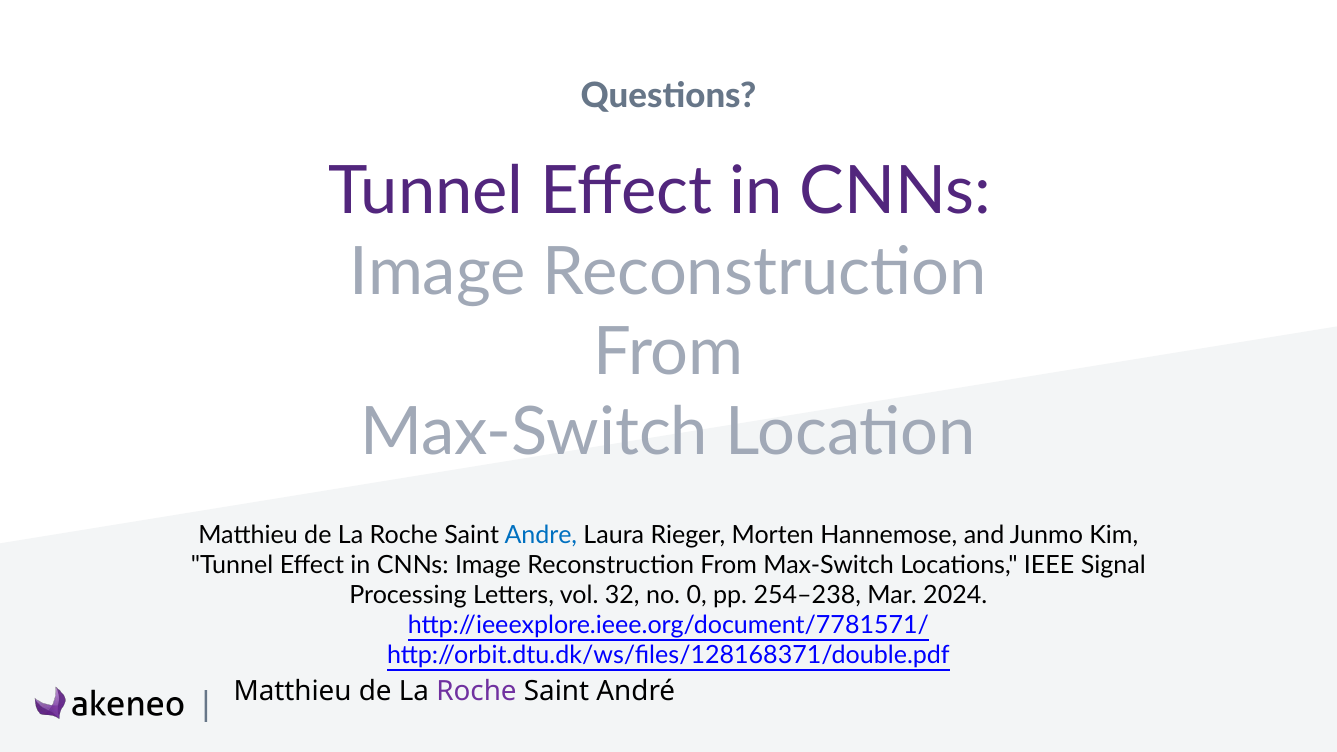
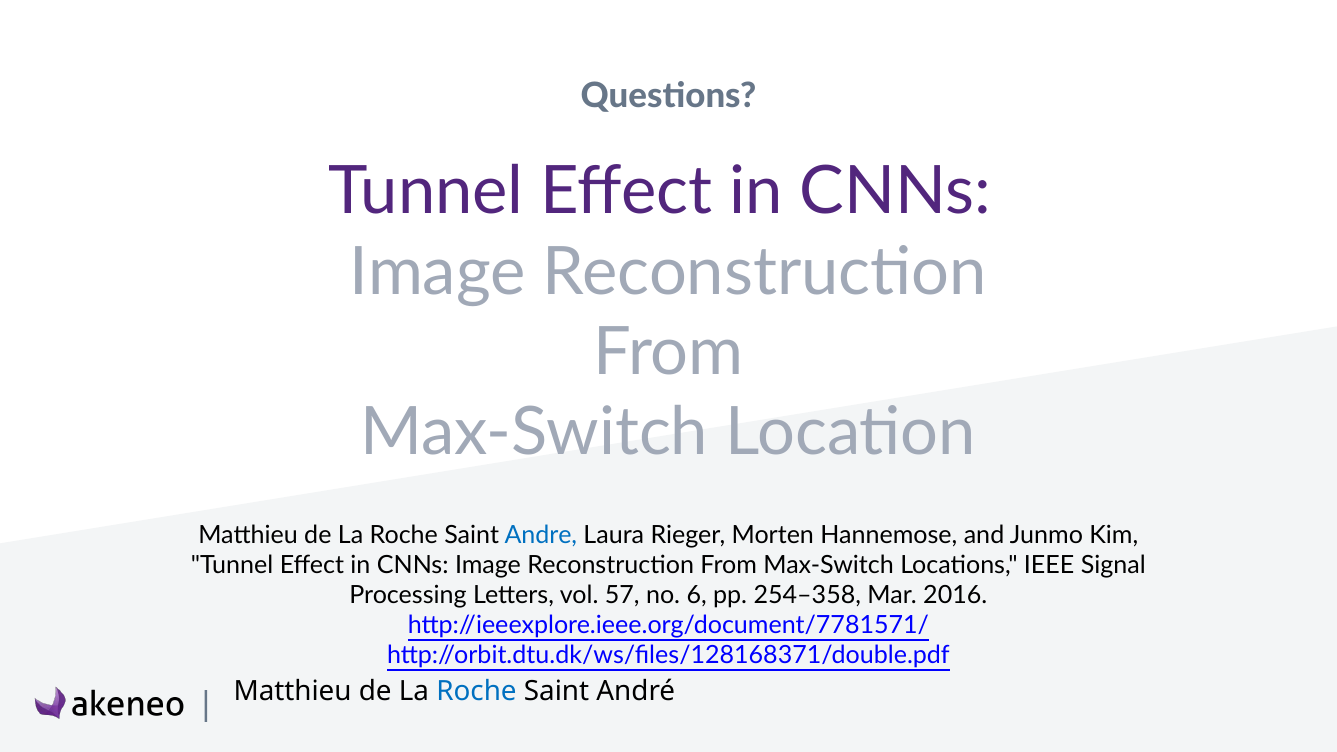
32: 32 -> 57 (622, 595)
0: 0 -> 6 (697, 595)
254–238: 254–238 -> 254–358 (807, 595)
2024: 2024 -> 2016 (955, 595)
Roche colour: purple -> blue (476, 692)
